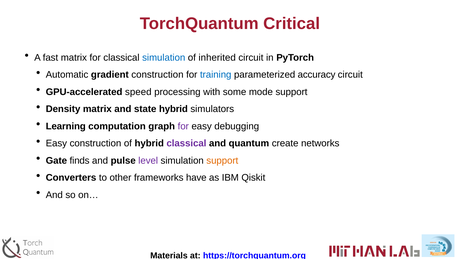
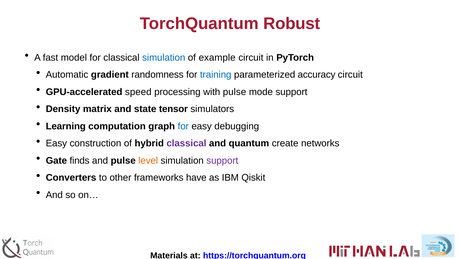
Critical: Critical -> Robust (292, 24)
fast matrix: matrix -> model (74, 57)
inherited: inherited -> example (217, 57)
gradient construction: construction -> randomness (157, 75)
with some: some -> pulse (235, 92)
state hybrid: hybrid -> tensor (173, 109)
for colour: purple -> blue (183, 126)
level colour: purple -> orange (148, 160)
support colour: orange -> purple (222, 160)
